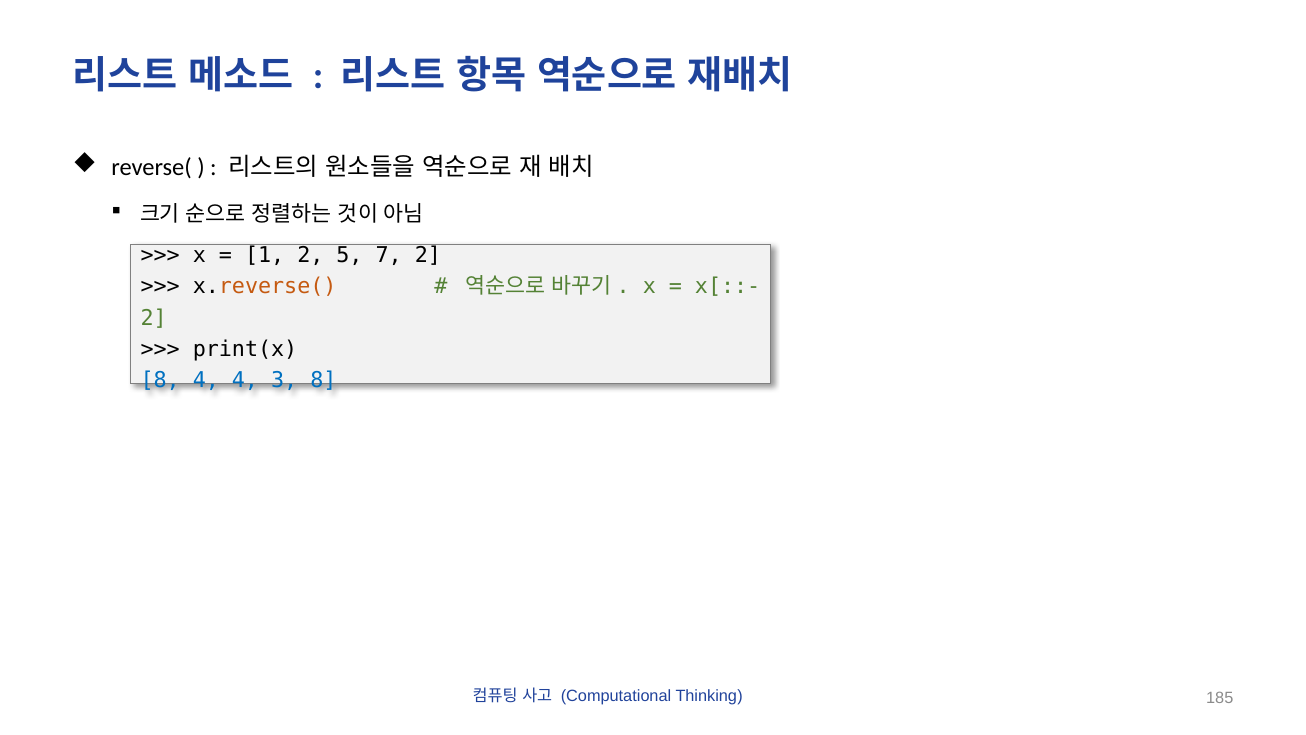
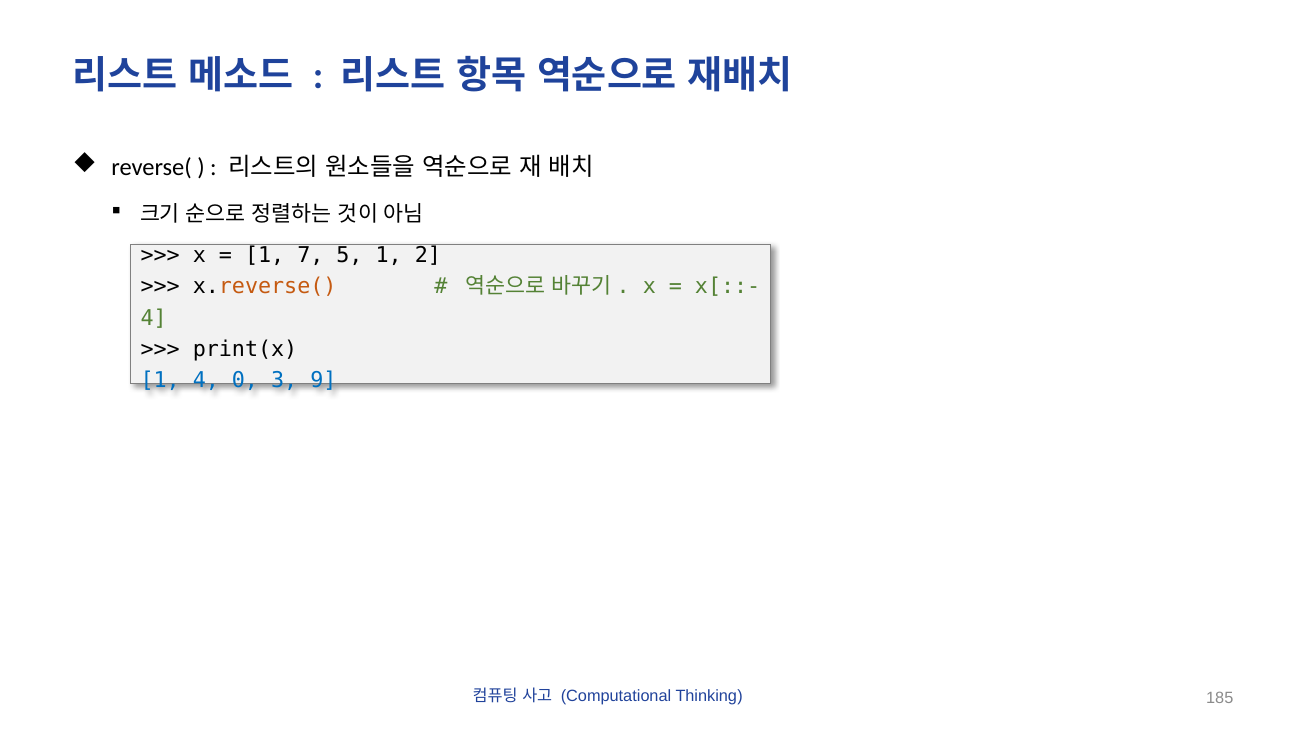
1 2: 2 -> 7 (310, 255)
5 7: 7 -> 1 (389, 255)
2: 2 -> 4 (154, 318)
8: 8 -> 1 (160, 380)
4 4: 4 -> 0 (245, 380)
3 8: 8 -> 9 (323, 380)
